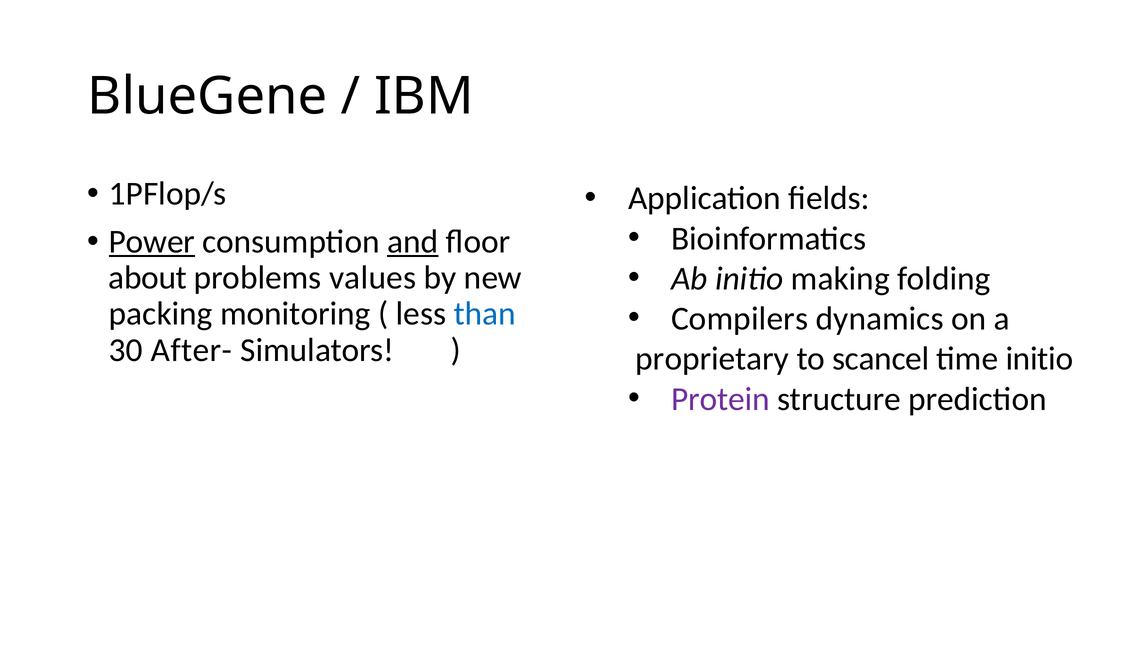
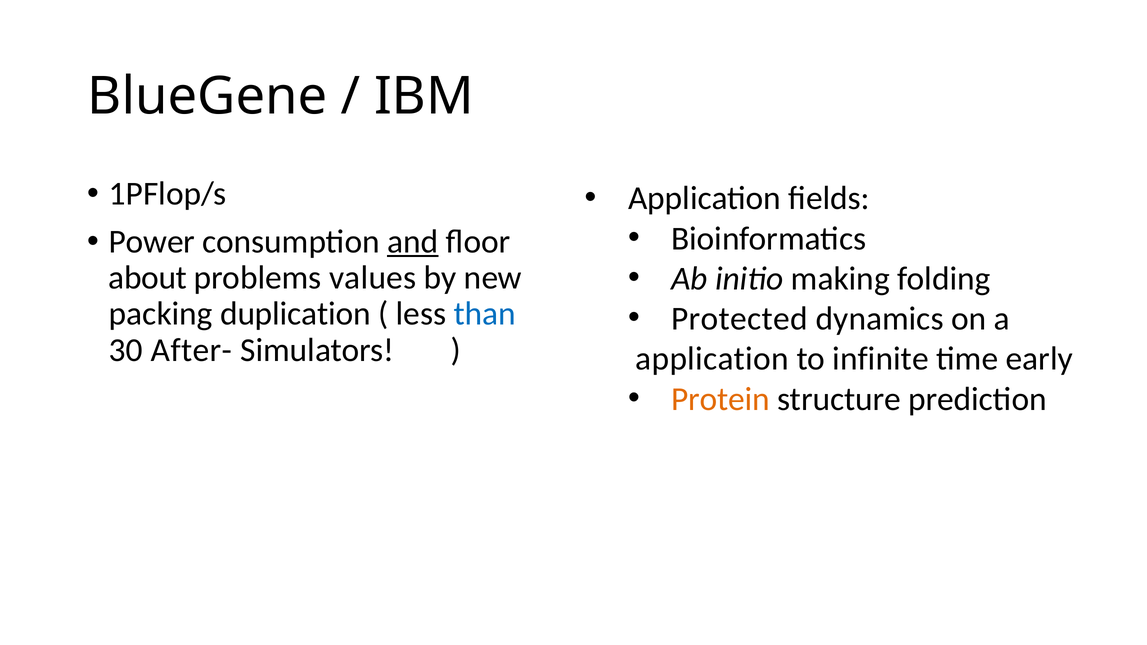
Power underline: present -> none (152, 242)
monitoring: monitoring -> duplication (295, 314)
Compilers: Compilers -> Protected (740, 319)
proprietary: proprietary -> application (712, 359)
scancel: scancel -> infinite (881, 359)
time initio: initio -> early (1039, 359)
Protein colour: purple -> orange (720, 399)
